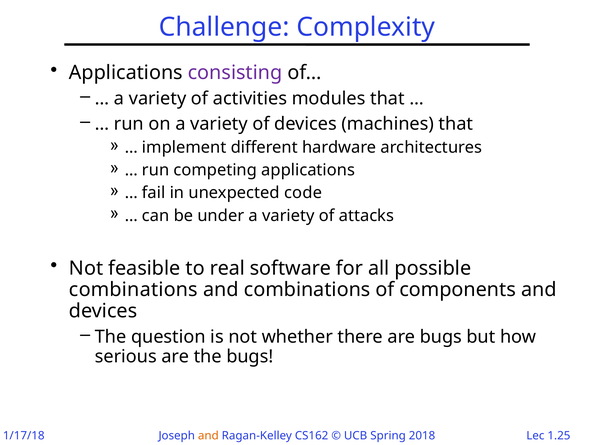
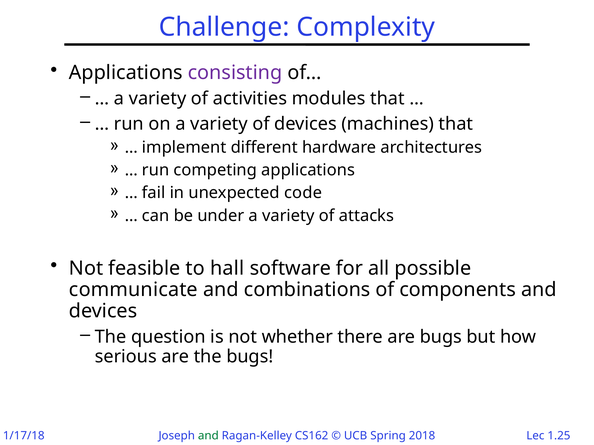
real: real -> hall (227, 269)
combinations: combinations -> communicate (133, 290)
and colour: orange -> green (208, 436)
